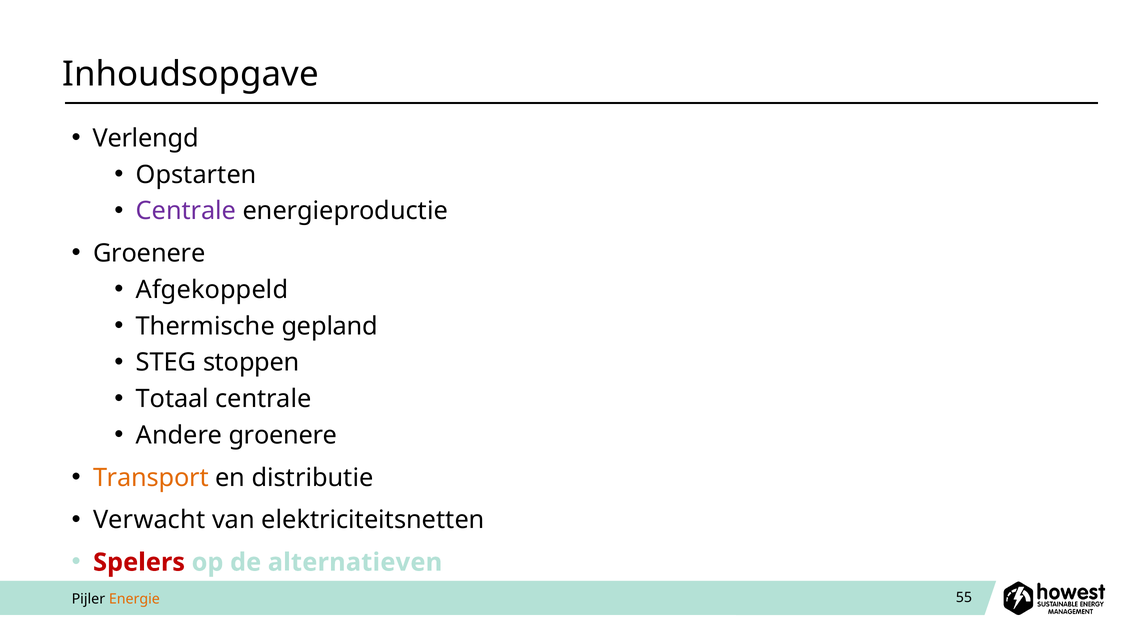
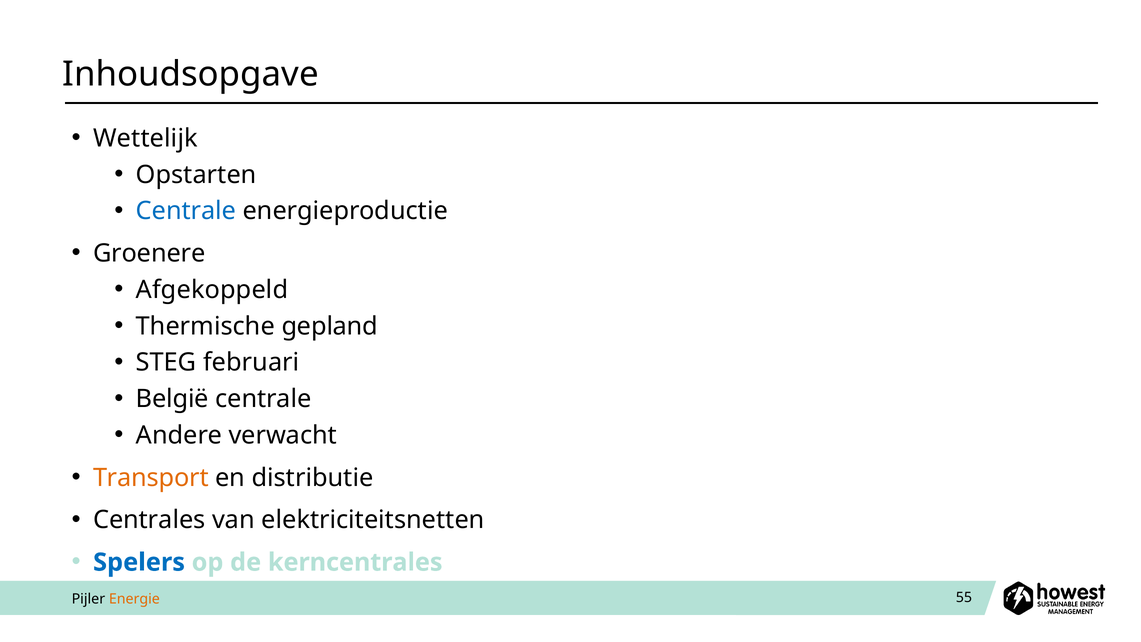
Verlengd: Verlengd -> Wettelijk (145, 138)
Centrale colour: purple -> blue (186, 211)
stoppen: stoppen -> februari (251, 362)
Totaal: Totaal -> België (172, 399)
Andere groenere: groenere -> verwacht (283, 435)
Verwacht: Verwacht -> Centrales (149, 520)
Spelers colour: red -> blue (139, 562)
alternatieven: alternatieven -> kerncentrales (355, 562)
